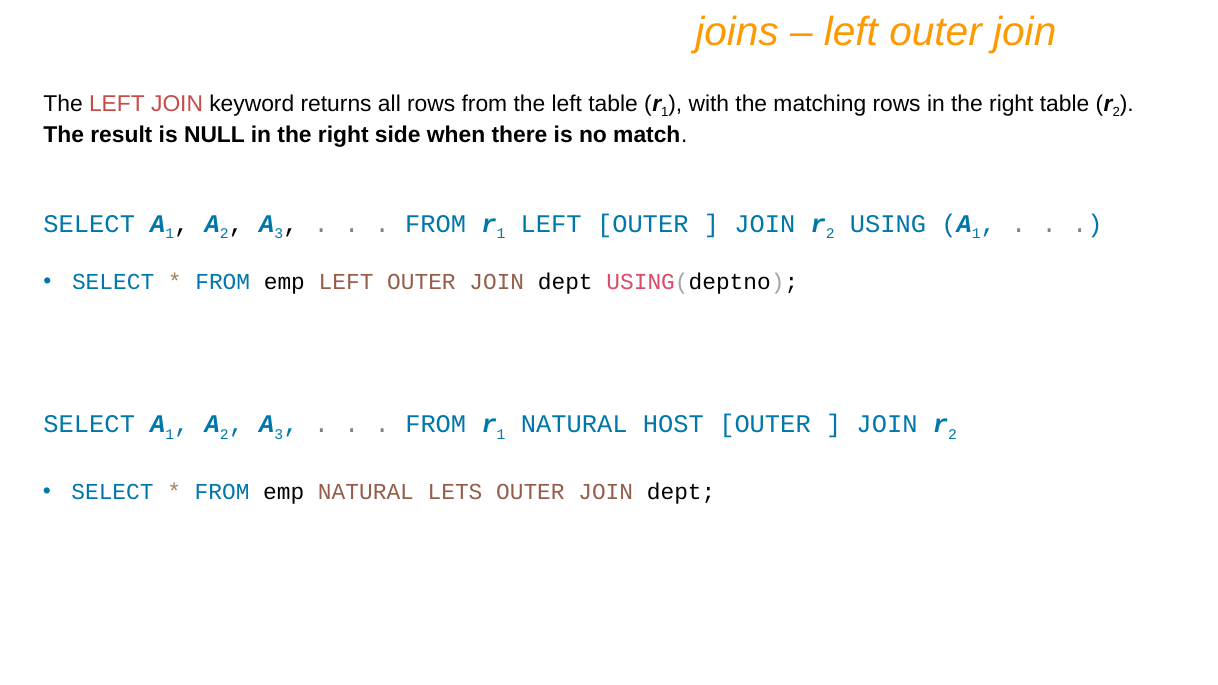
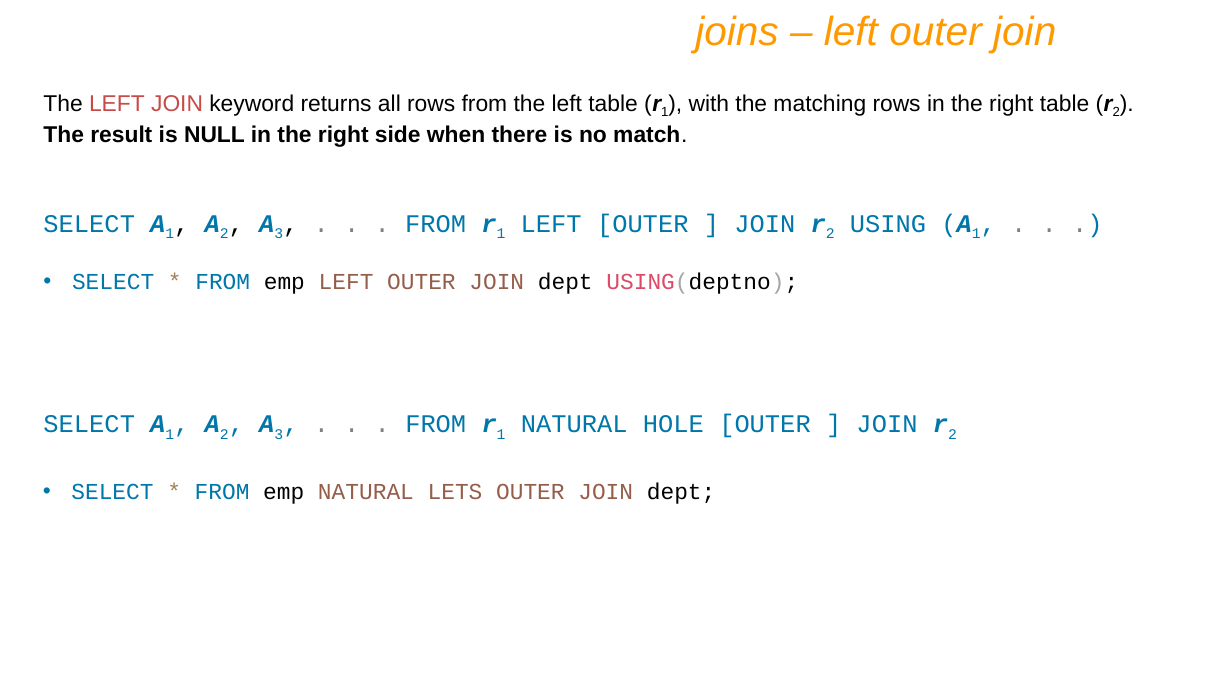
HOST: HOST -> HOLE (673, 425)
